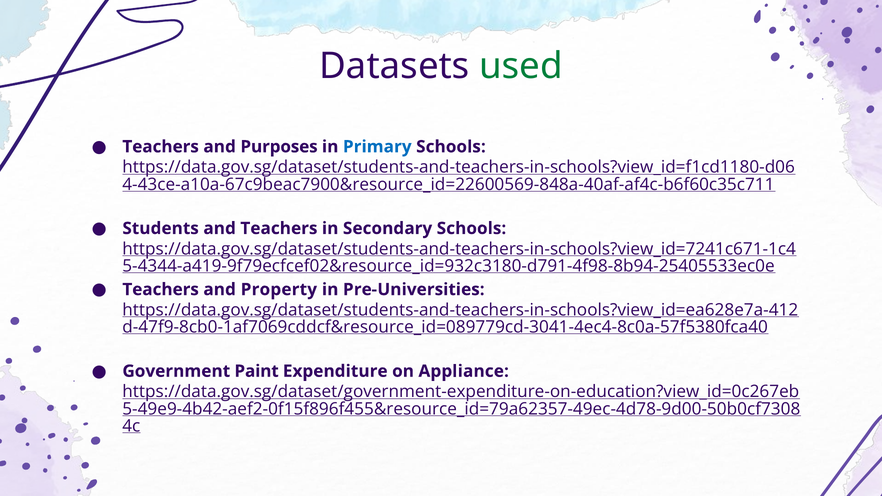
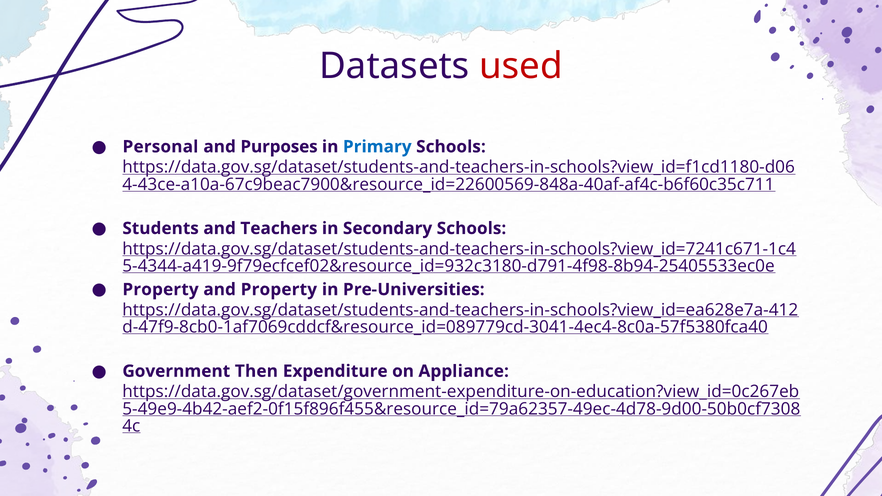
used colour: green -> red (521, 66)
Teachers: Teachers -> Personal (160, 147)
Teachers: Teachers -> Property (161, 290)
Paint: Paint -> Then (256, 371)
